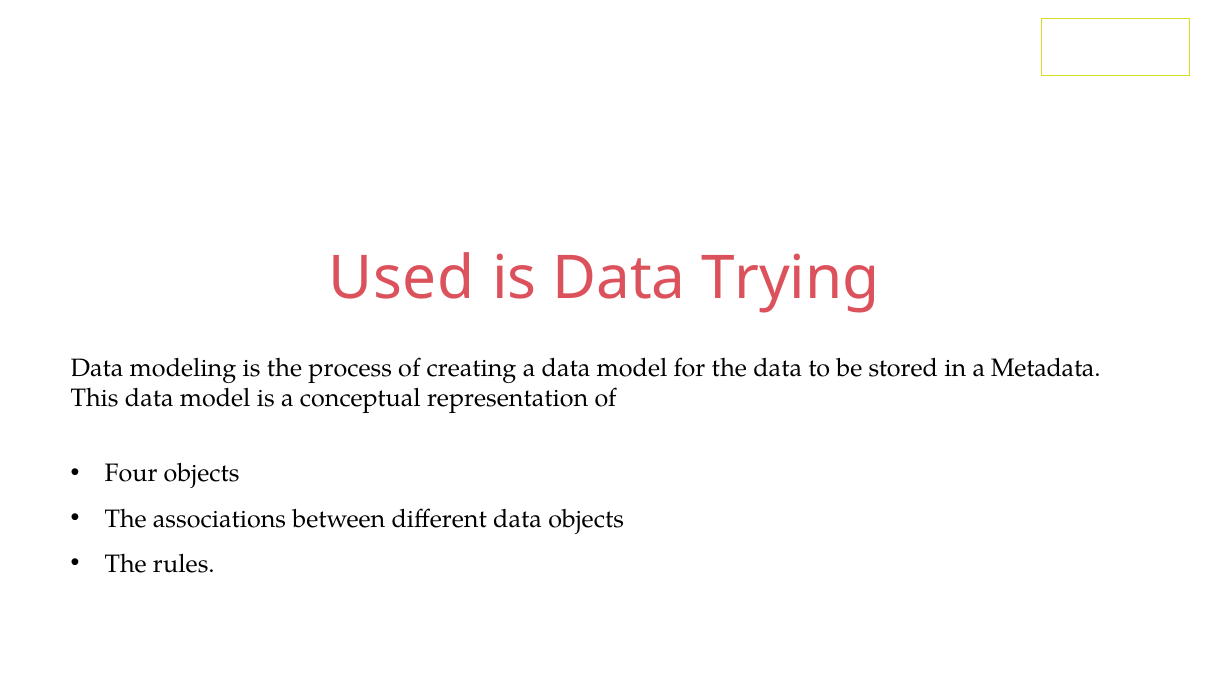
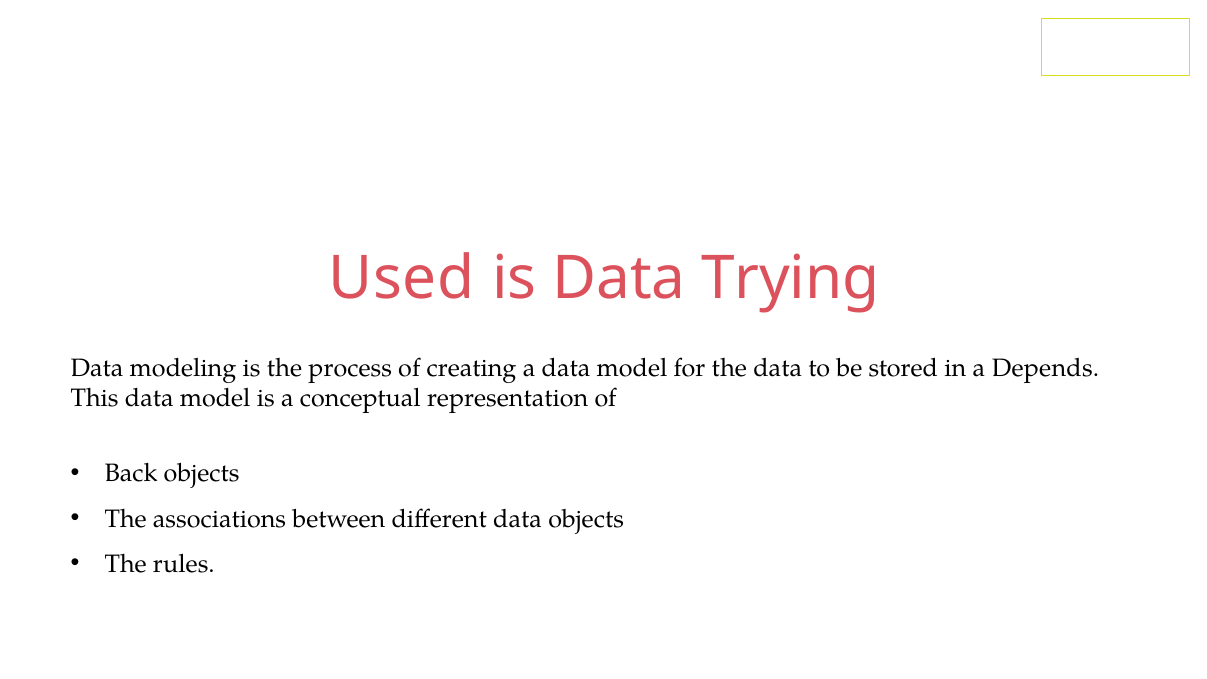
Metadata: Metadata -> Depends (1046, 368)
Four: Four -> Back (131, 473)
